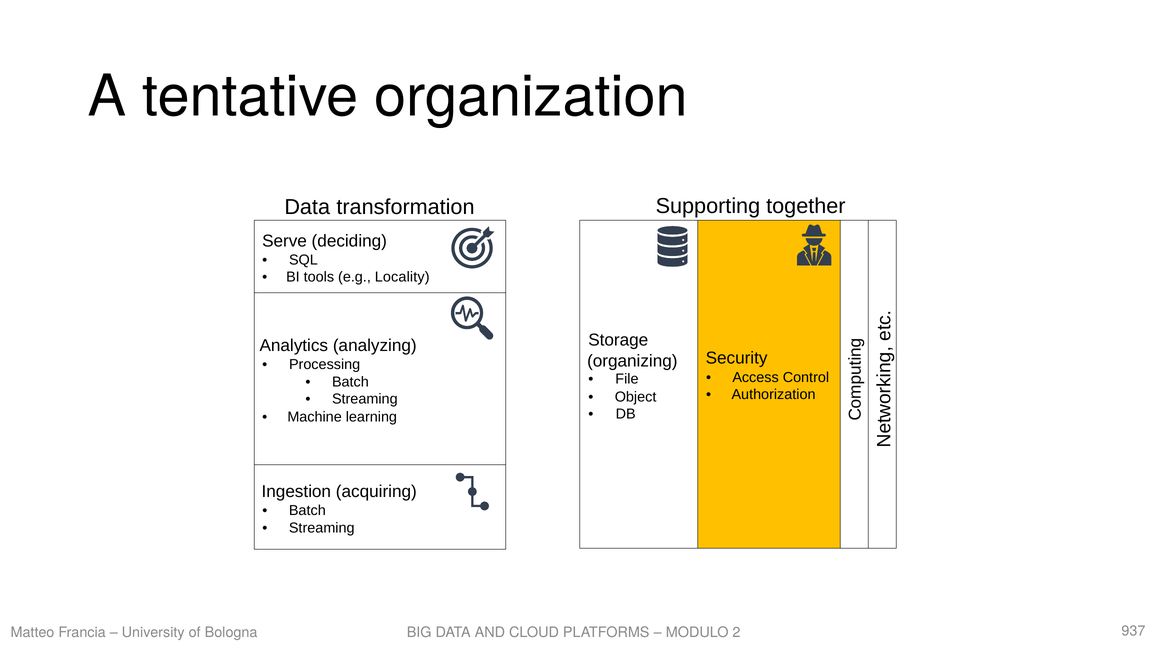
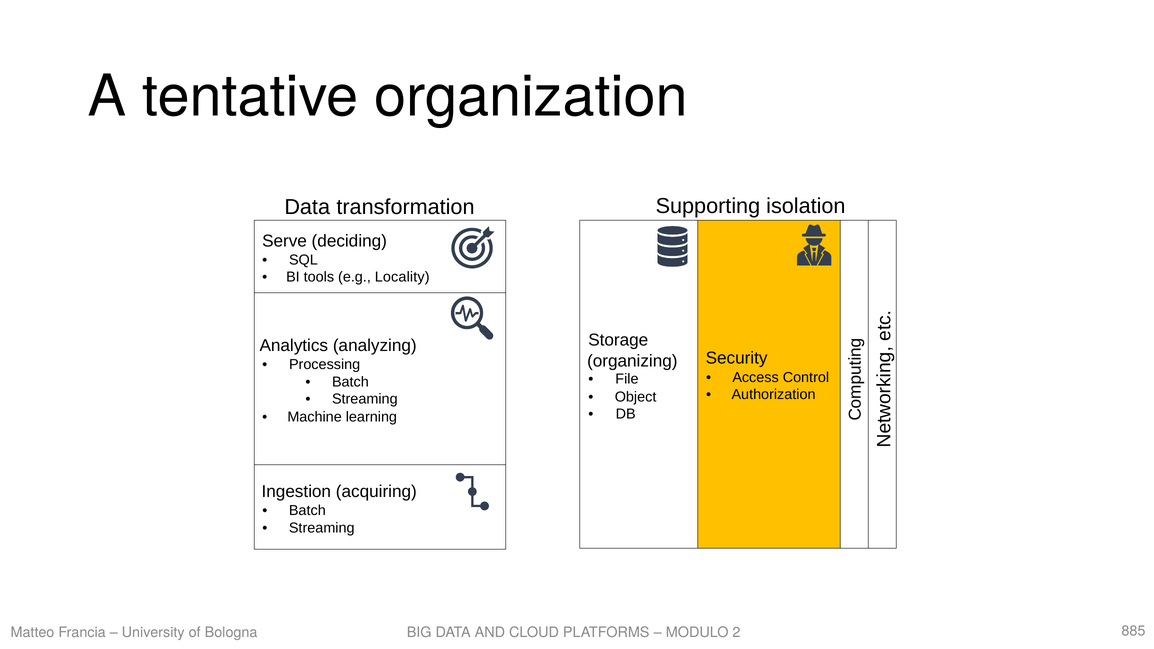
together: together -> isolation (806, 206)
937: 937 -> 885 (1133, 631)
